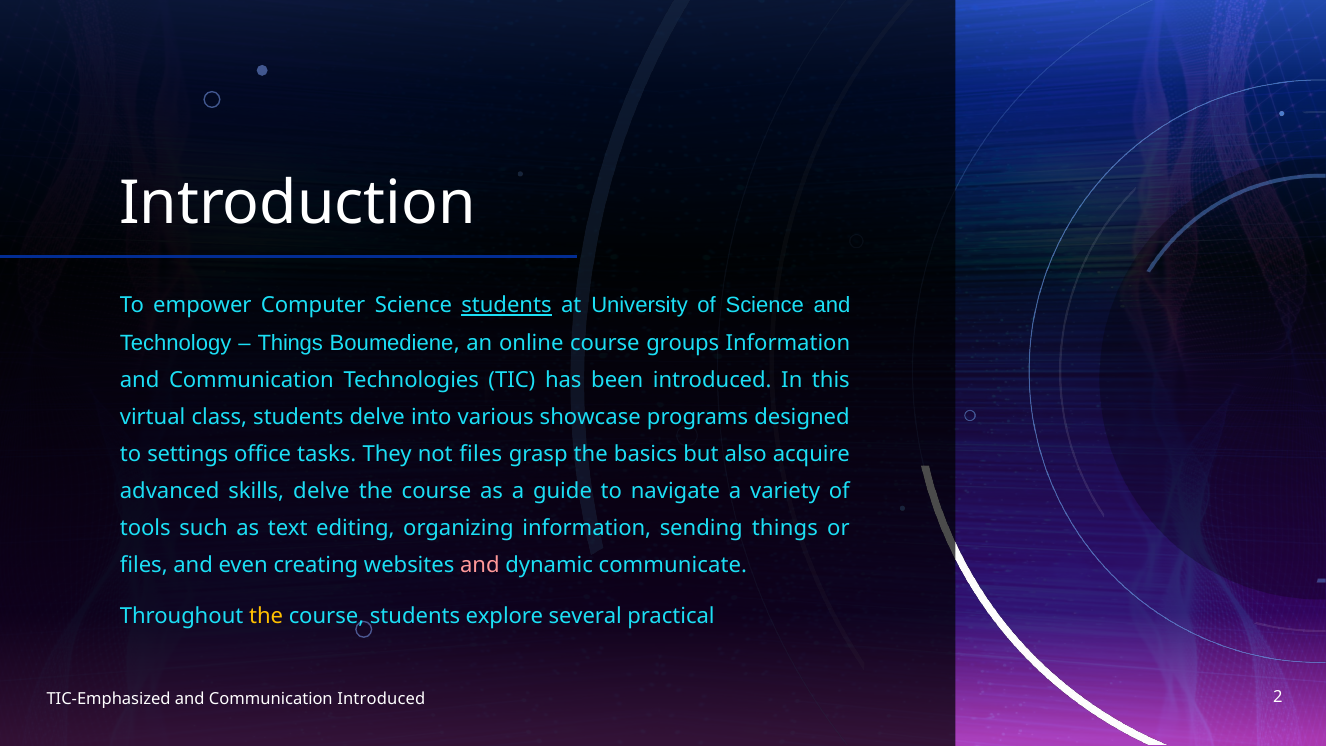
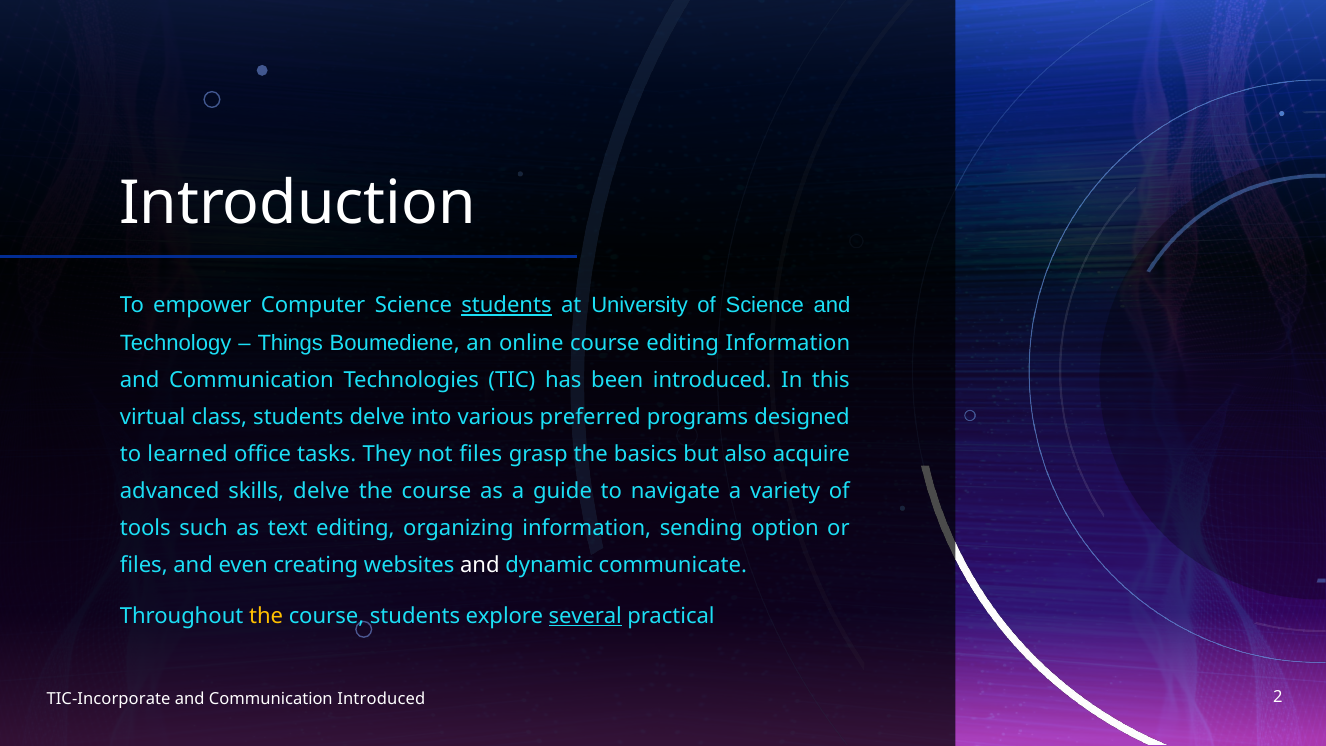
course groups: groups -> editing (683, 343)
showcase: showcase -> preferred (590, 417)
settings: settings -> learned (188, 454)
sending things: things -> option (785, 528)
and colour: pink -> white (480, 565)
several underline: none -> present (585, 616)
TIC-Emphasized: TIC-Emphasized -> TIC-Incorporate (109, 699)
